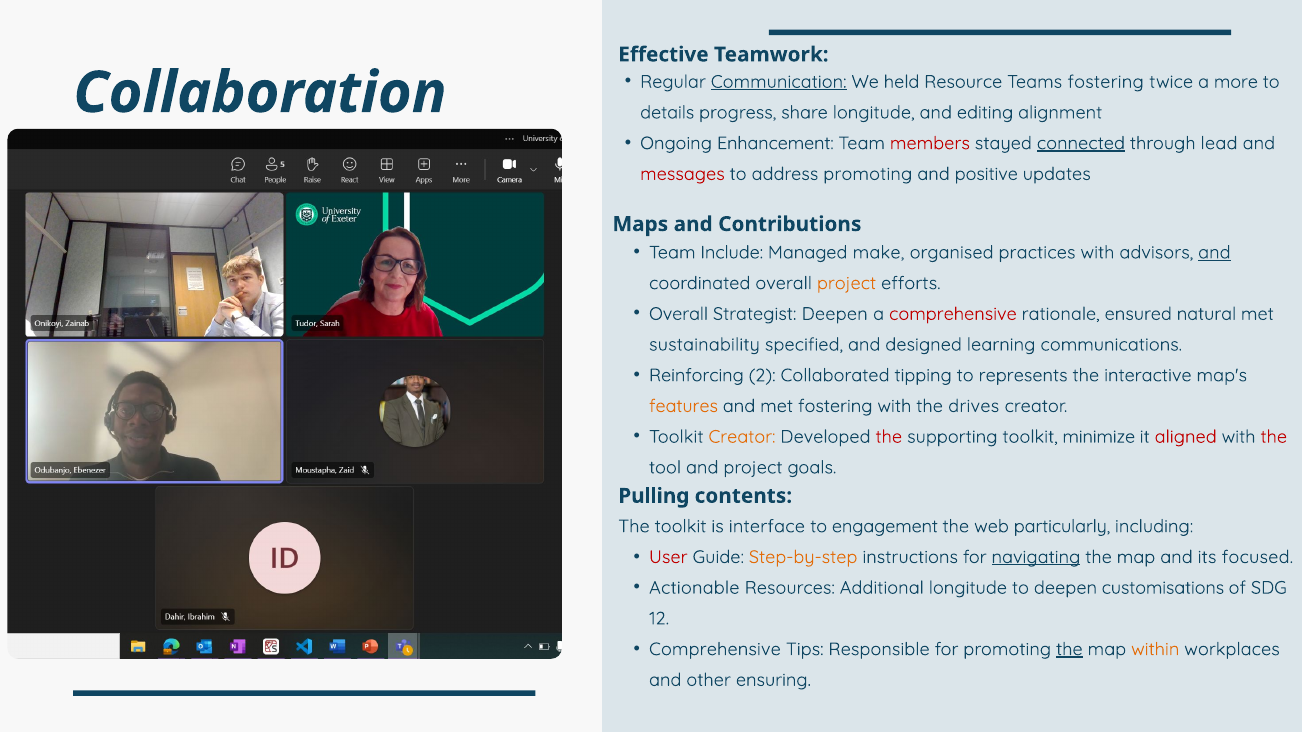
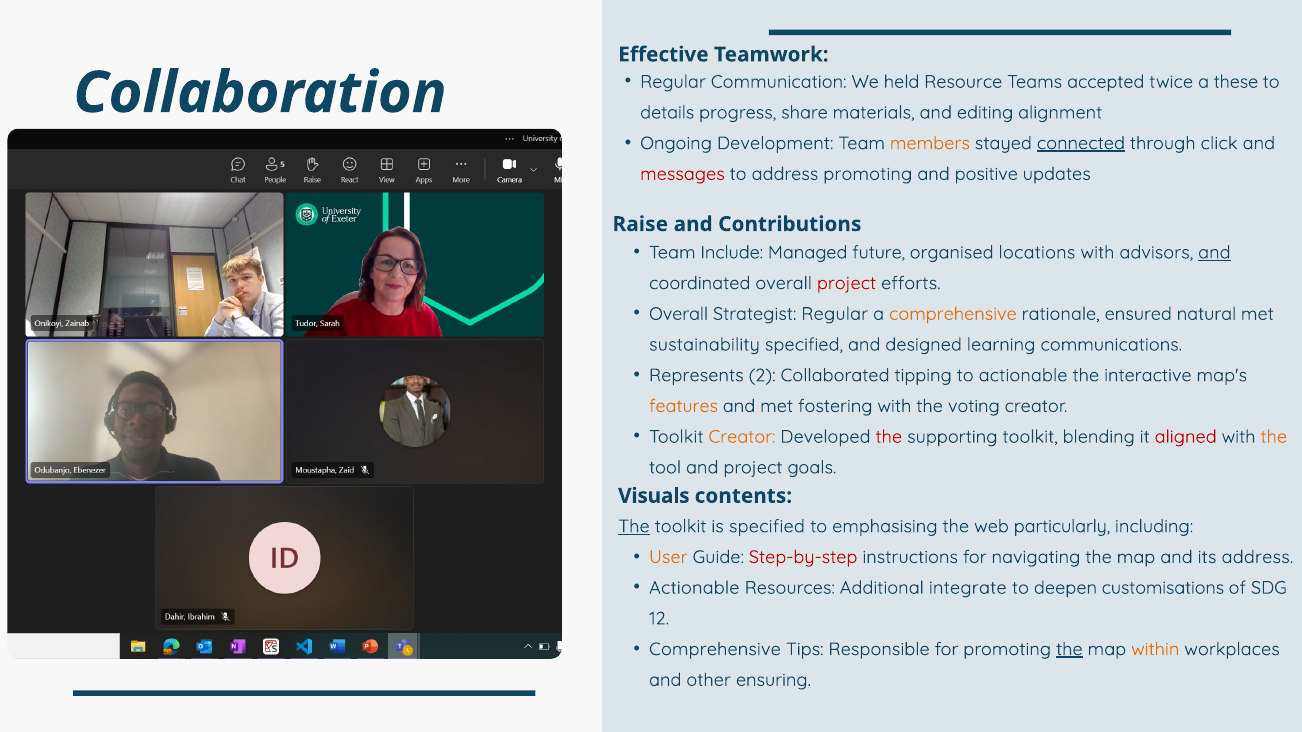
Communication underline: present -> none (779, 82)
Teams fostering: fostering -> accepted (1106, 82)
more: more -> these (1236, 82)
share longitude: longitude -> materials (874, 113)
Enhancement: Enhancement -> Development (775, 143)
members colour: red -> orange (930, 143)
lead: lead -> click (1219, 143)
Maps: Maps -> Raise (640, 224)
make: make -> future (879, 253)
practices: practices -> locations (1037, 253)
project colour: orange -> red (847, 283)
Strategist Deepen: Deepen -> Regular (835, 314)
comprehensive colour: red -> orange (953, 314)
Reinforcing: Reinforcing -> Represents (696, 376)
to represents: represents -> actionable (1023, 376)
drives: drives -> voting (974, 406)
minimize: minimize -> blending (1099, 437)
the colour: red -> orange (1274, 437)
Pulling: Pulling -> Visuals (654, 496)
The underline: none -> present (634, 527)
is interface: interface -> specified (767, 527)
engagement: engagement -> emphasising (885, 527)
User colour: red -> orange (668, 557)
Step-by-step colour: orange -> red (803, 557)
navigating underline: present -> none (1036, 557)
its focused: focused -> address (1257, 557)
Additional longitude: longitude -> integrate (968, 588)
